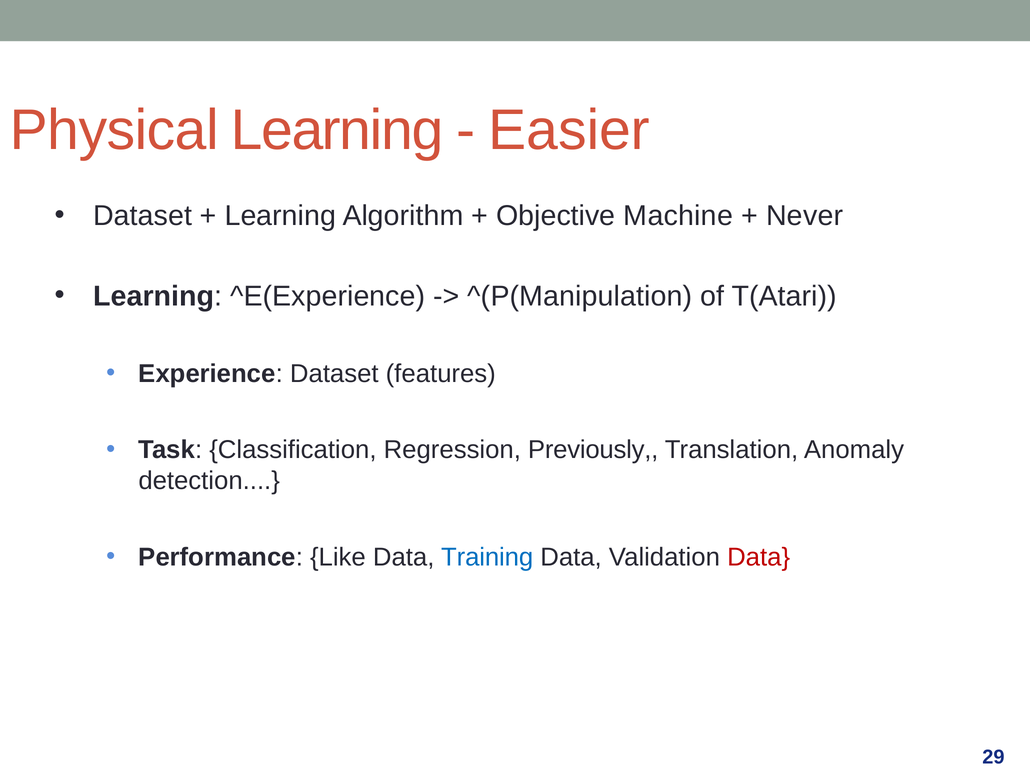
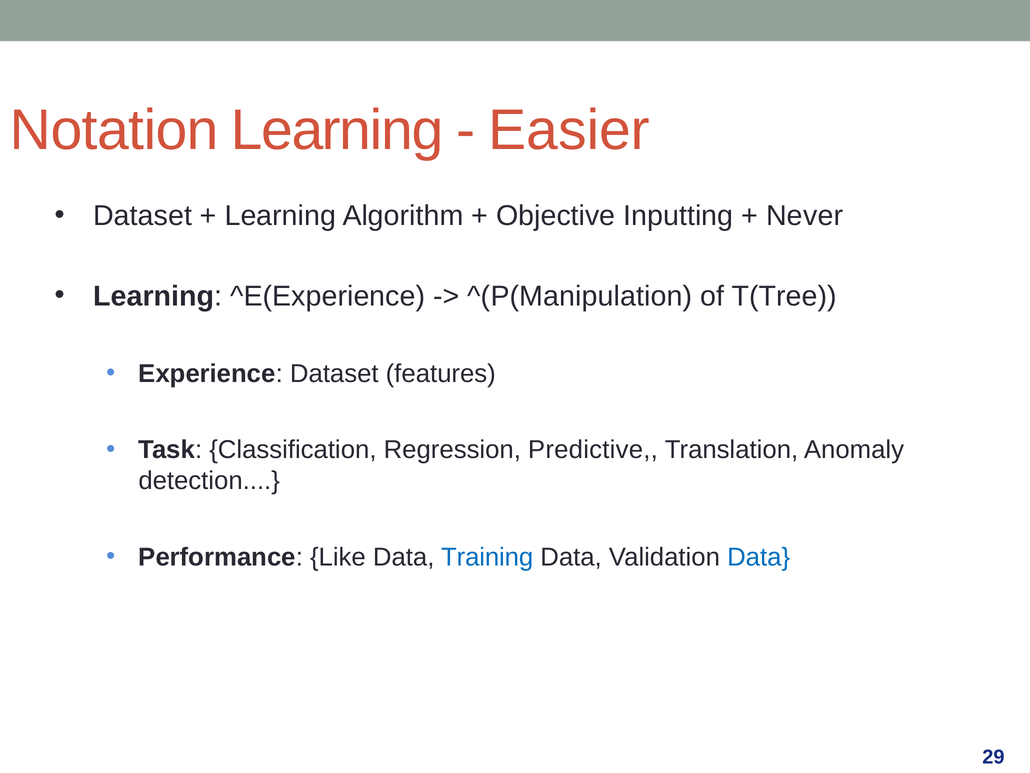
Physical: Physical -> Notation (114, 130)
Machine: Machine -> Inputting (678, 216)
T(Atari: T(Atari -> T(Tree (784, 296)
Previously: Previously -> Predictive (593, 450)
Data colour: red -> blue (759, 557)
